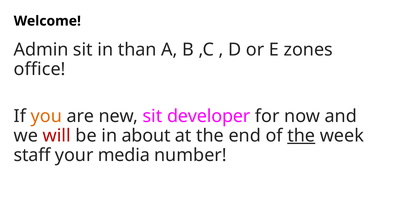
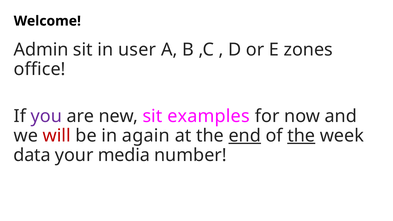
than: than -> user (137, 50)
you colour: orange -> purple (46, 116)
developer: developer -> examples (209, 116)
about: about -> again (146, 136)
end underline: none -> present (245, 136)
staff: staff -> data (32, 155)
